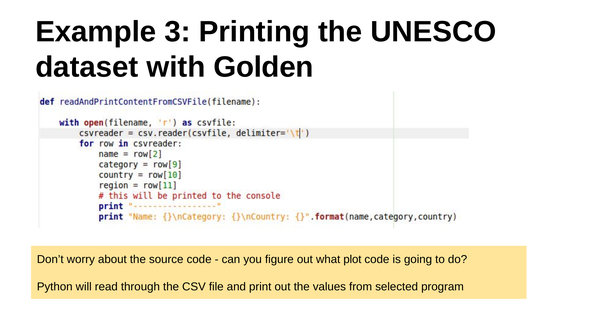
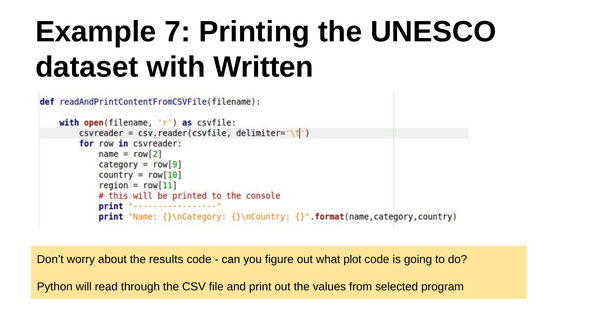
3: 3 -> 7 (178, 32)
Golden: Golden -> Written (263, 67)
source: source -> results (166, 260)
